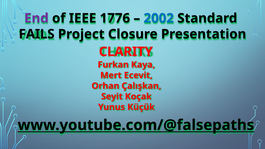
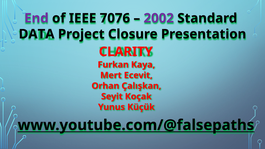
1776: 1776 -> 7076 (115, 18)
2002 colour: blue -> purple (159, 18)
FAILS: FAILS -> DATA (37, 34)
